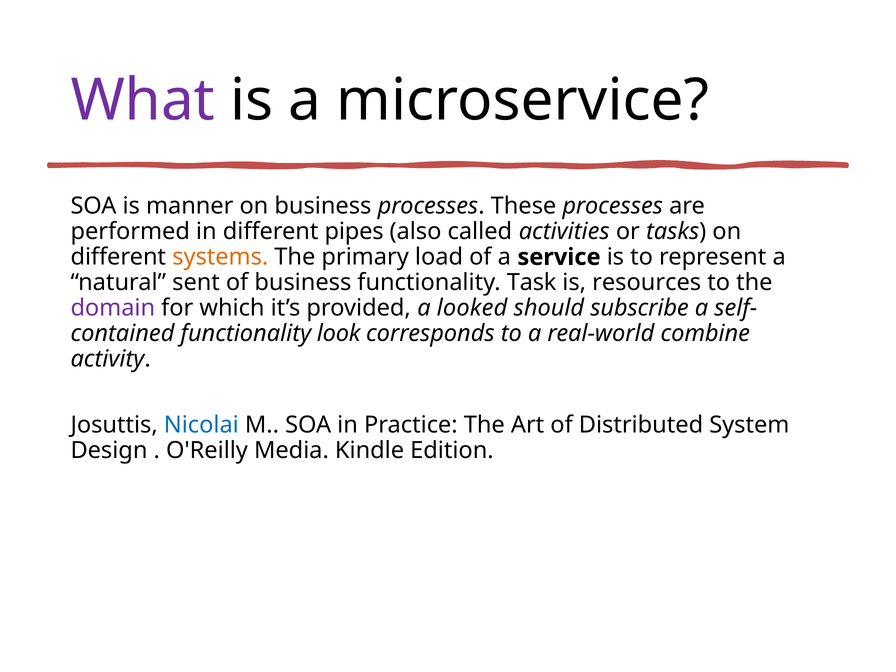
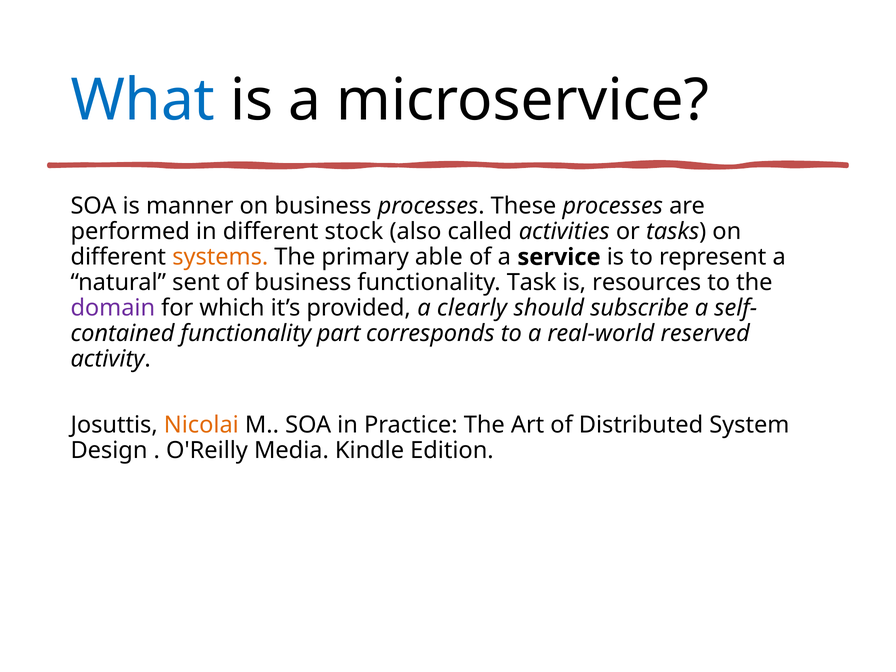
What colour: purple -> blue (143, 100)
pipes: pipes -> stock (354, 232)
load: load -> able (439, 257)
looked: looked -> clearly (472, 308)
look: look -> part (339, 334)
combine: combine -> reserved (705, 334)
Nicolai colour: blue -> orange (201, 425)
